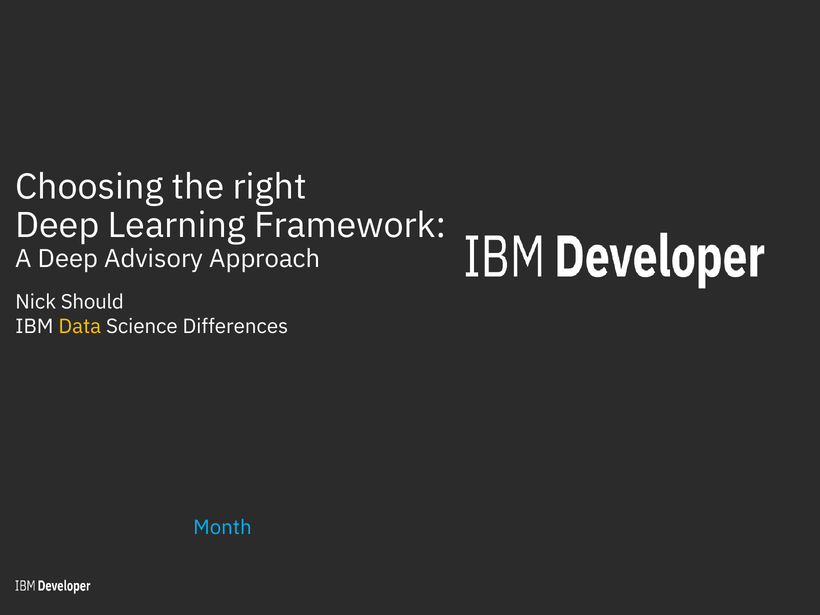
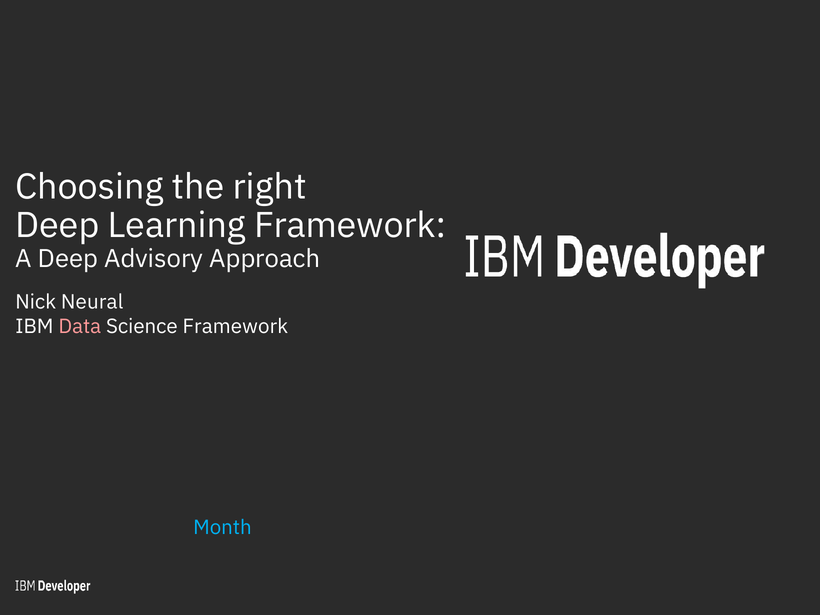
Should: Should -> Neural (92, 302)
Data colour: yellow -> pink (80, 326)
Science Differences: Differences -> Framework (235, 326)
